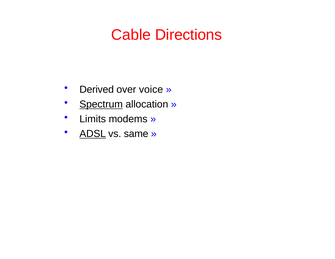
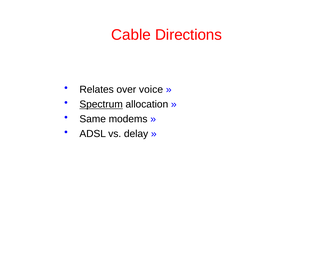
Derived: Derived -> Relates (97, 90)
Limits: Limits -> Same (93, 119)
ADSL underline: present -> none (93, 134)
same: same -> delay (136, 134)
